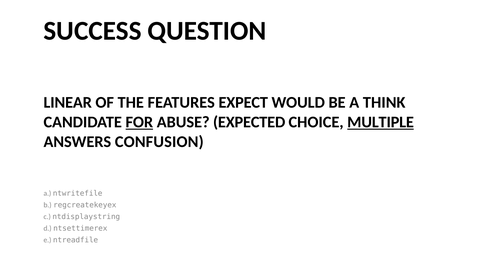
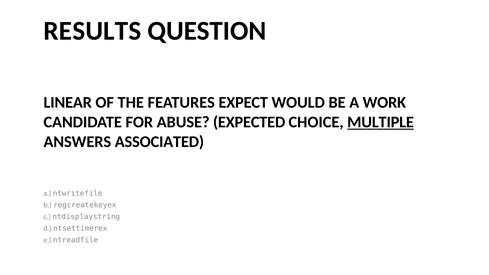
SUCCESS: SUCCESS -> RESULTS (92, 31)
THINK: THINK -> WORK (384, 103)
FOR underline: present -> none (139, 122)
CONFUSION: CONFUSION -> ASSOCIATED (159, 142)
